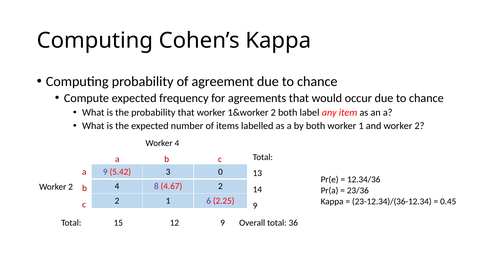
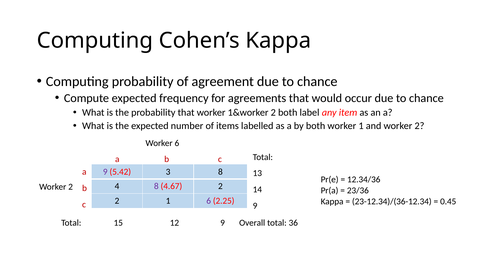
Worker 4: 4 -> 6 (177, 144)
3 0: 0 -> 8 (220, 172)
